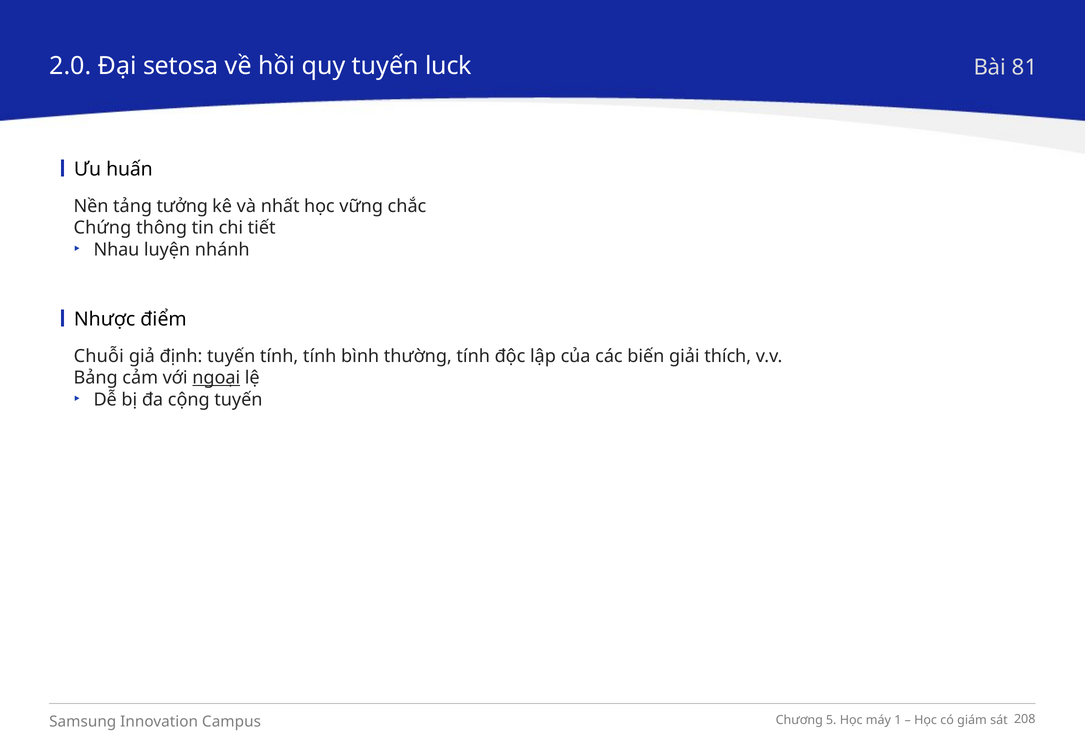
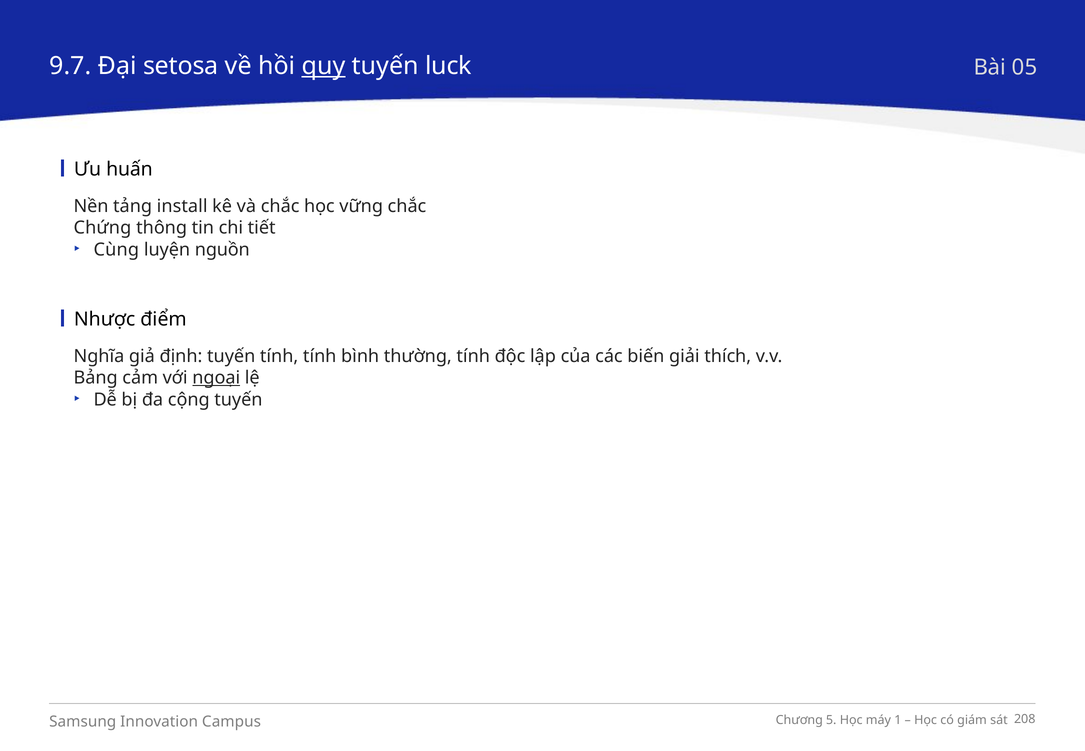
2.0: 2.0 -> 9.7 (70, 66)
quy underline: none -> present (323, 66)
81: 81 -> 05 (1024, 68)
tưởng: tưởng -> install (182, 206)
và nhất: nhất -> chắc (280, 206)
Nhau: Nhau -> Cùng (116, 250)
nhánh: nhánh -> nguồn (222, 250)
Chuỗi: Chuỗi -> Nghĩa (99, 356)
